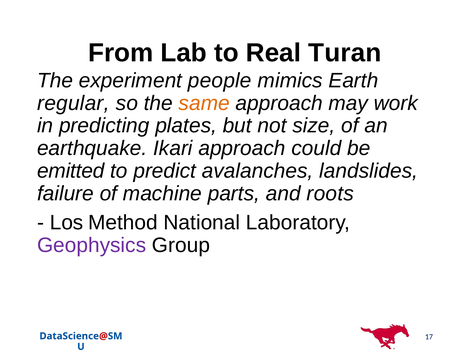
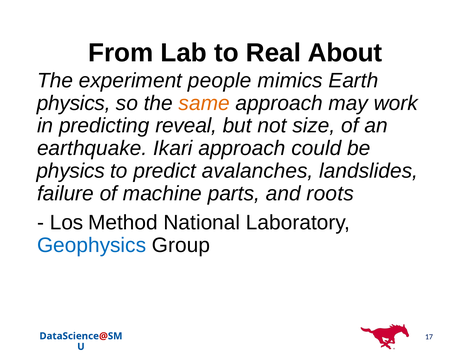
Turan: Turan -> About (345, 53)
regular: regular -> physics (74, 103)
plates: plates -> reveal (186, 126)
emitted: emitted -> physics (71, 171)
Geophysics colour: purple -> blue (92, 245)
